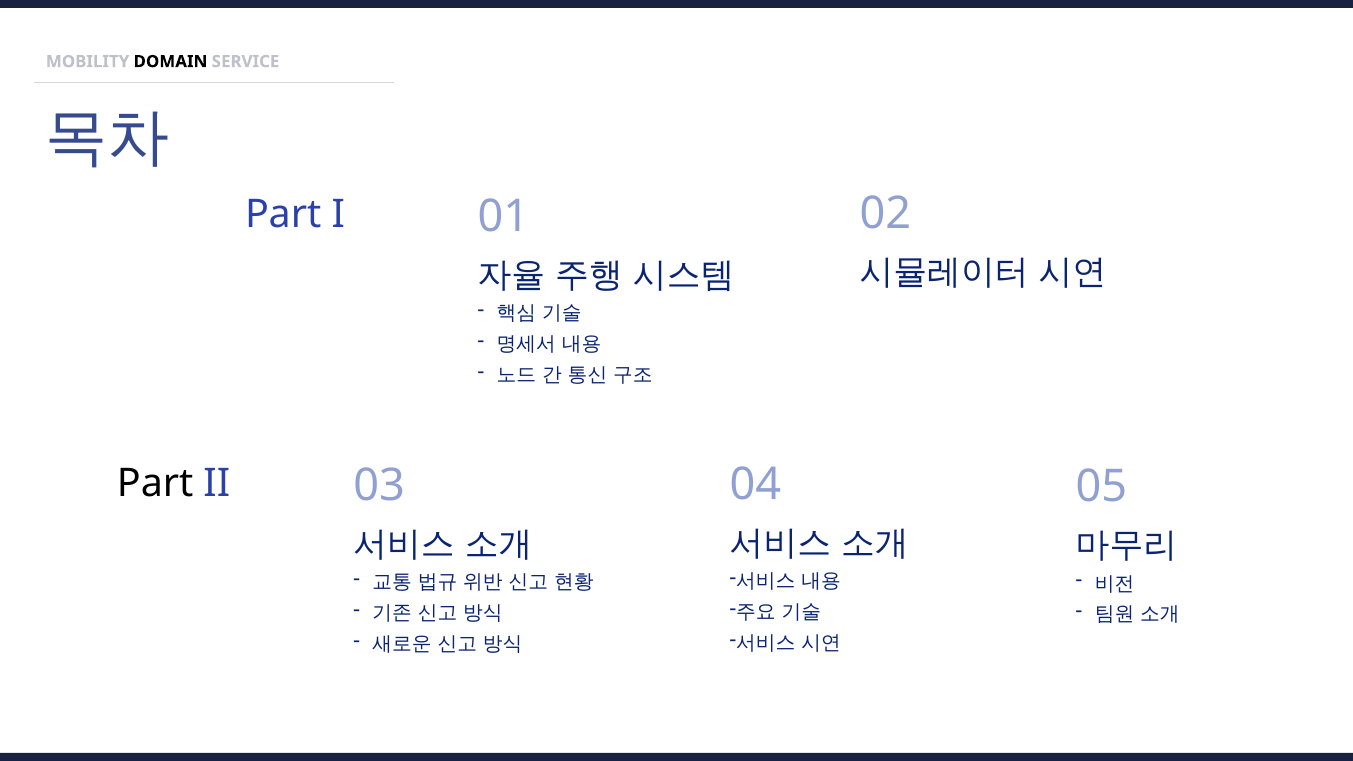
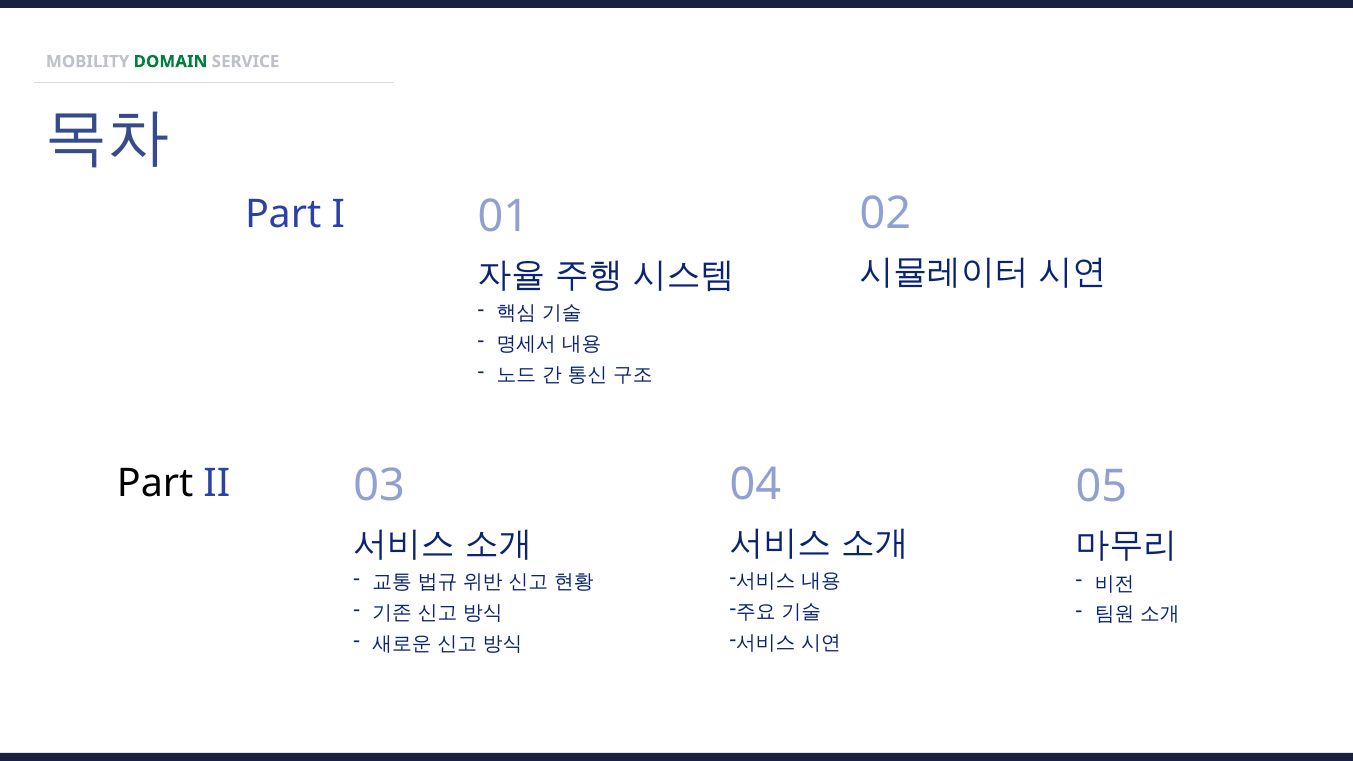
DOMAIN colour: black -> green (170, 62)
